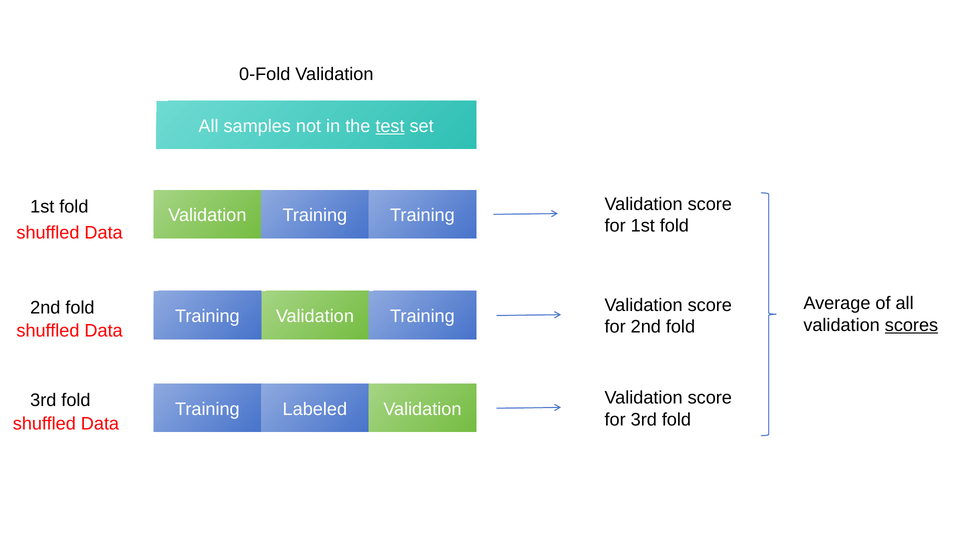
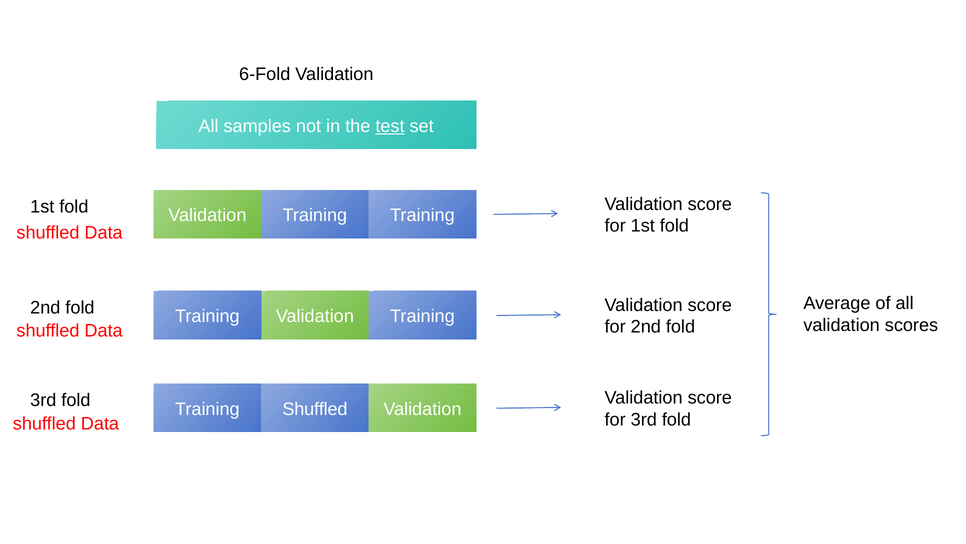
0-Fold: 0-Fold -> 6-Fold (265, 74)
scores underline: present -> none (911, 325)
Training Labeled: Labeled -> Shuffled (315, 409)
